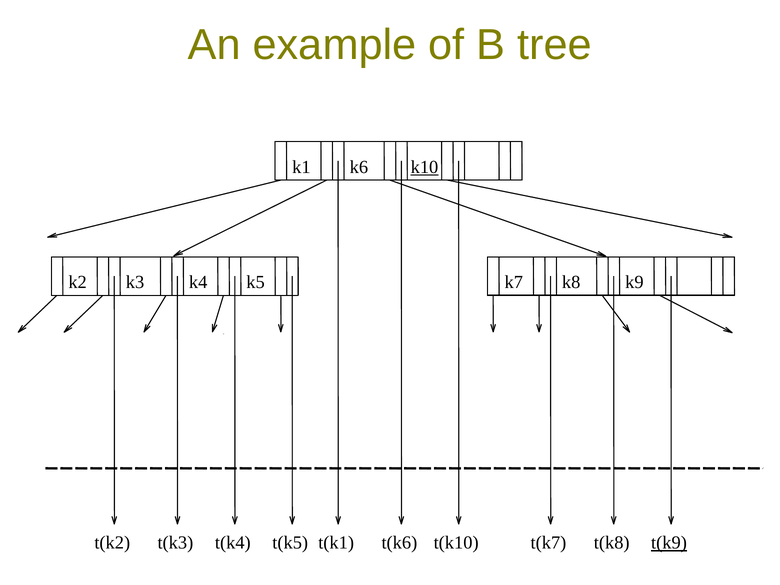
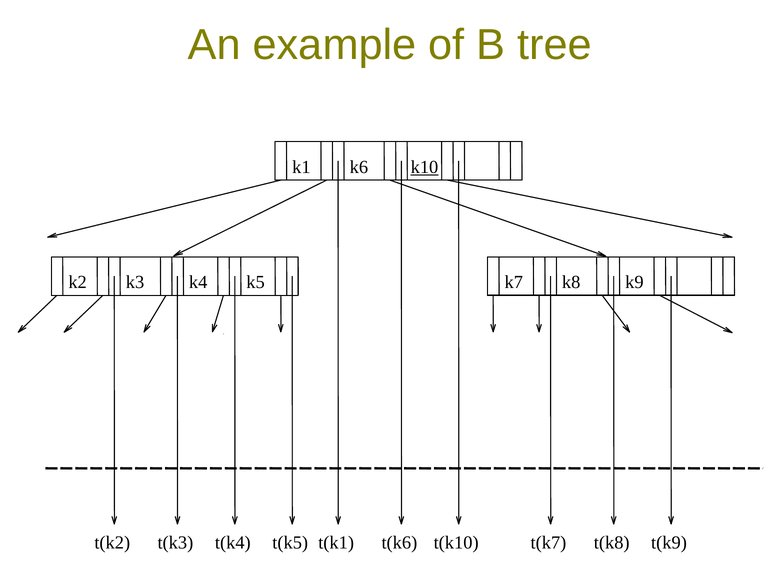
t(k9 underline: present -> none (669, 543)
